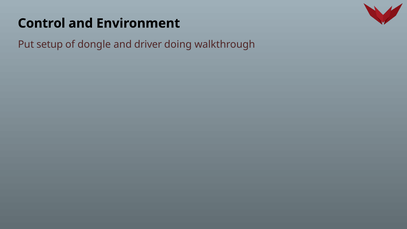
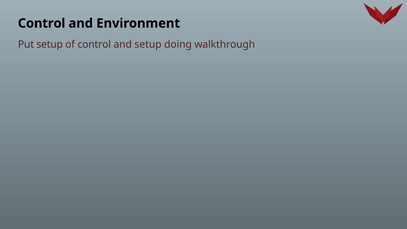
of dongle: dongle -> control (94, 45)
and driver: driver -> setup (148, 45)
